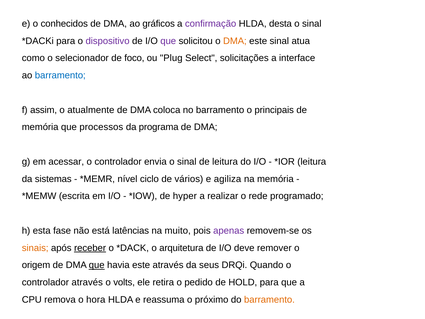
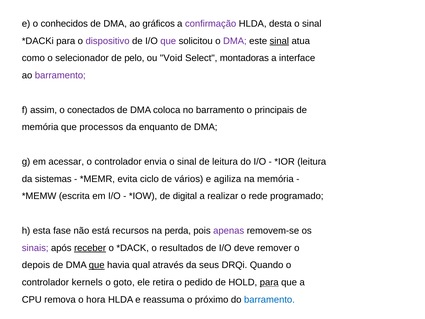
DMA colour: orange -> purple (235, 41)
sinal underline: none -> present (279, 41)
foco: foco -> pelo (134, 58)
Plug: Plug -> Void (171, 58)
solicitações: solicitações -> montadoras (244, 58)
barramento colour: blue -> purple (60, 75)
atualmente: atualmente -> conectados (91, 110)
programa: programa -> enquanto (159, 127)
nível: nível -> evita (127, 179)
hyper: hyper -> digital (185, 196)
latências: latências -> recursos (131, 231)
muito: muito -> perda (178, 231)
sinais colour: orange -> purple (35, 248)
arquitetura: arquitetura -> resultados (181, 248)
origem: origem -> depois (36, 265)
havia este: este -> qual (141, 265)
controlador através: através -> kernels (87, 282)
volts: volts -> goto (124, 282)
para underline: none -> present (269, 282)
barramento colour: orange -> blue (269, 299)
